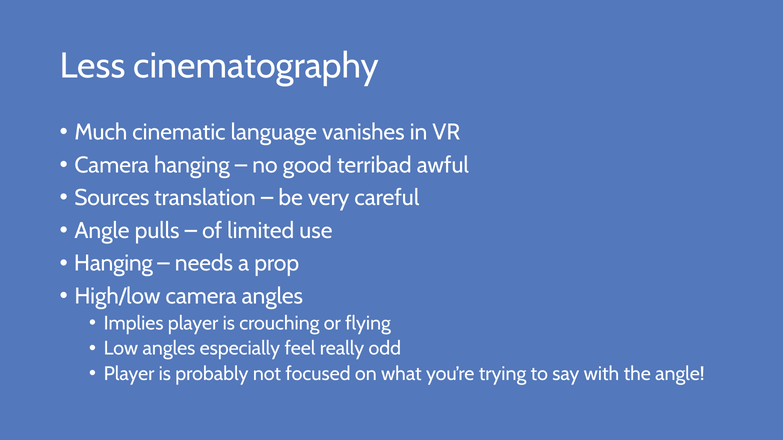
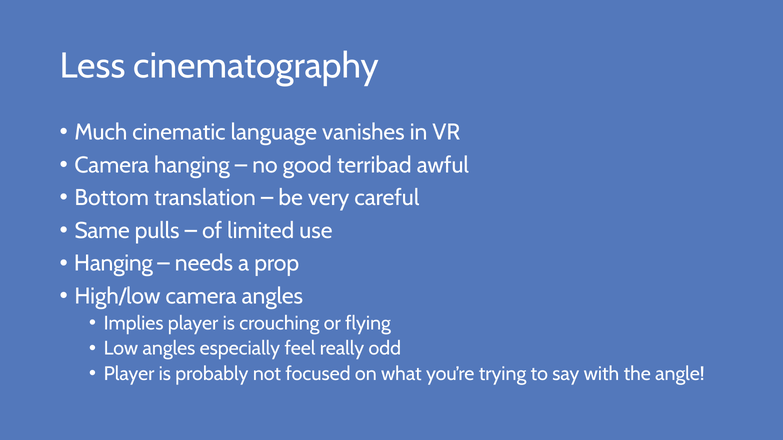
Sources: Sources -> Bottom (112, 198)
Angle: Angle -> Same (102, 231)
